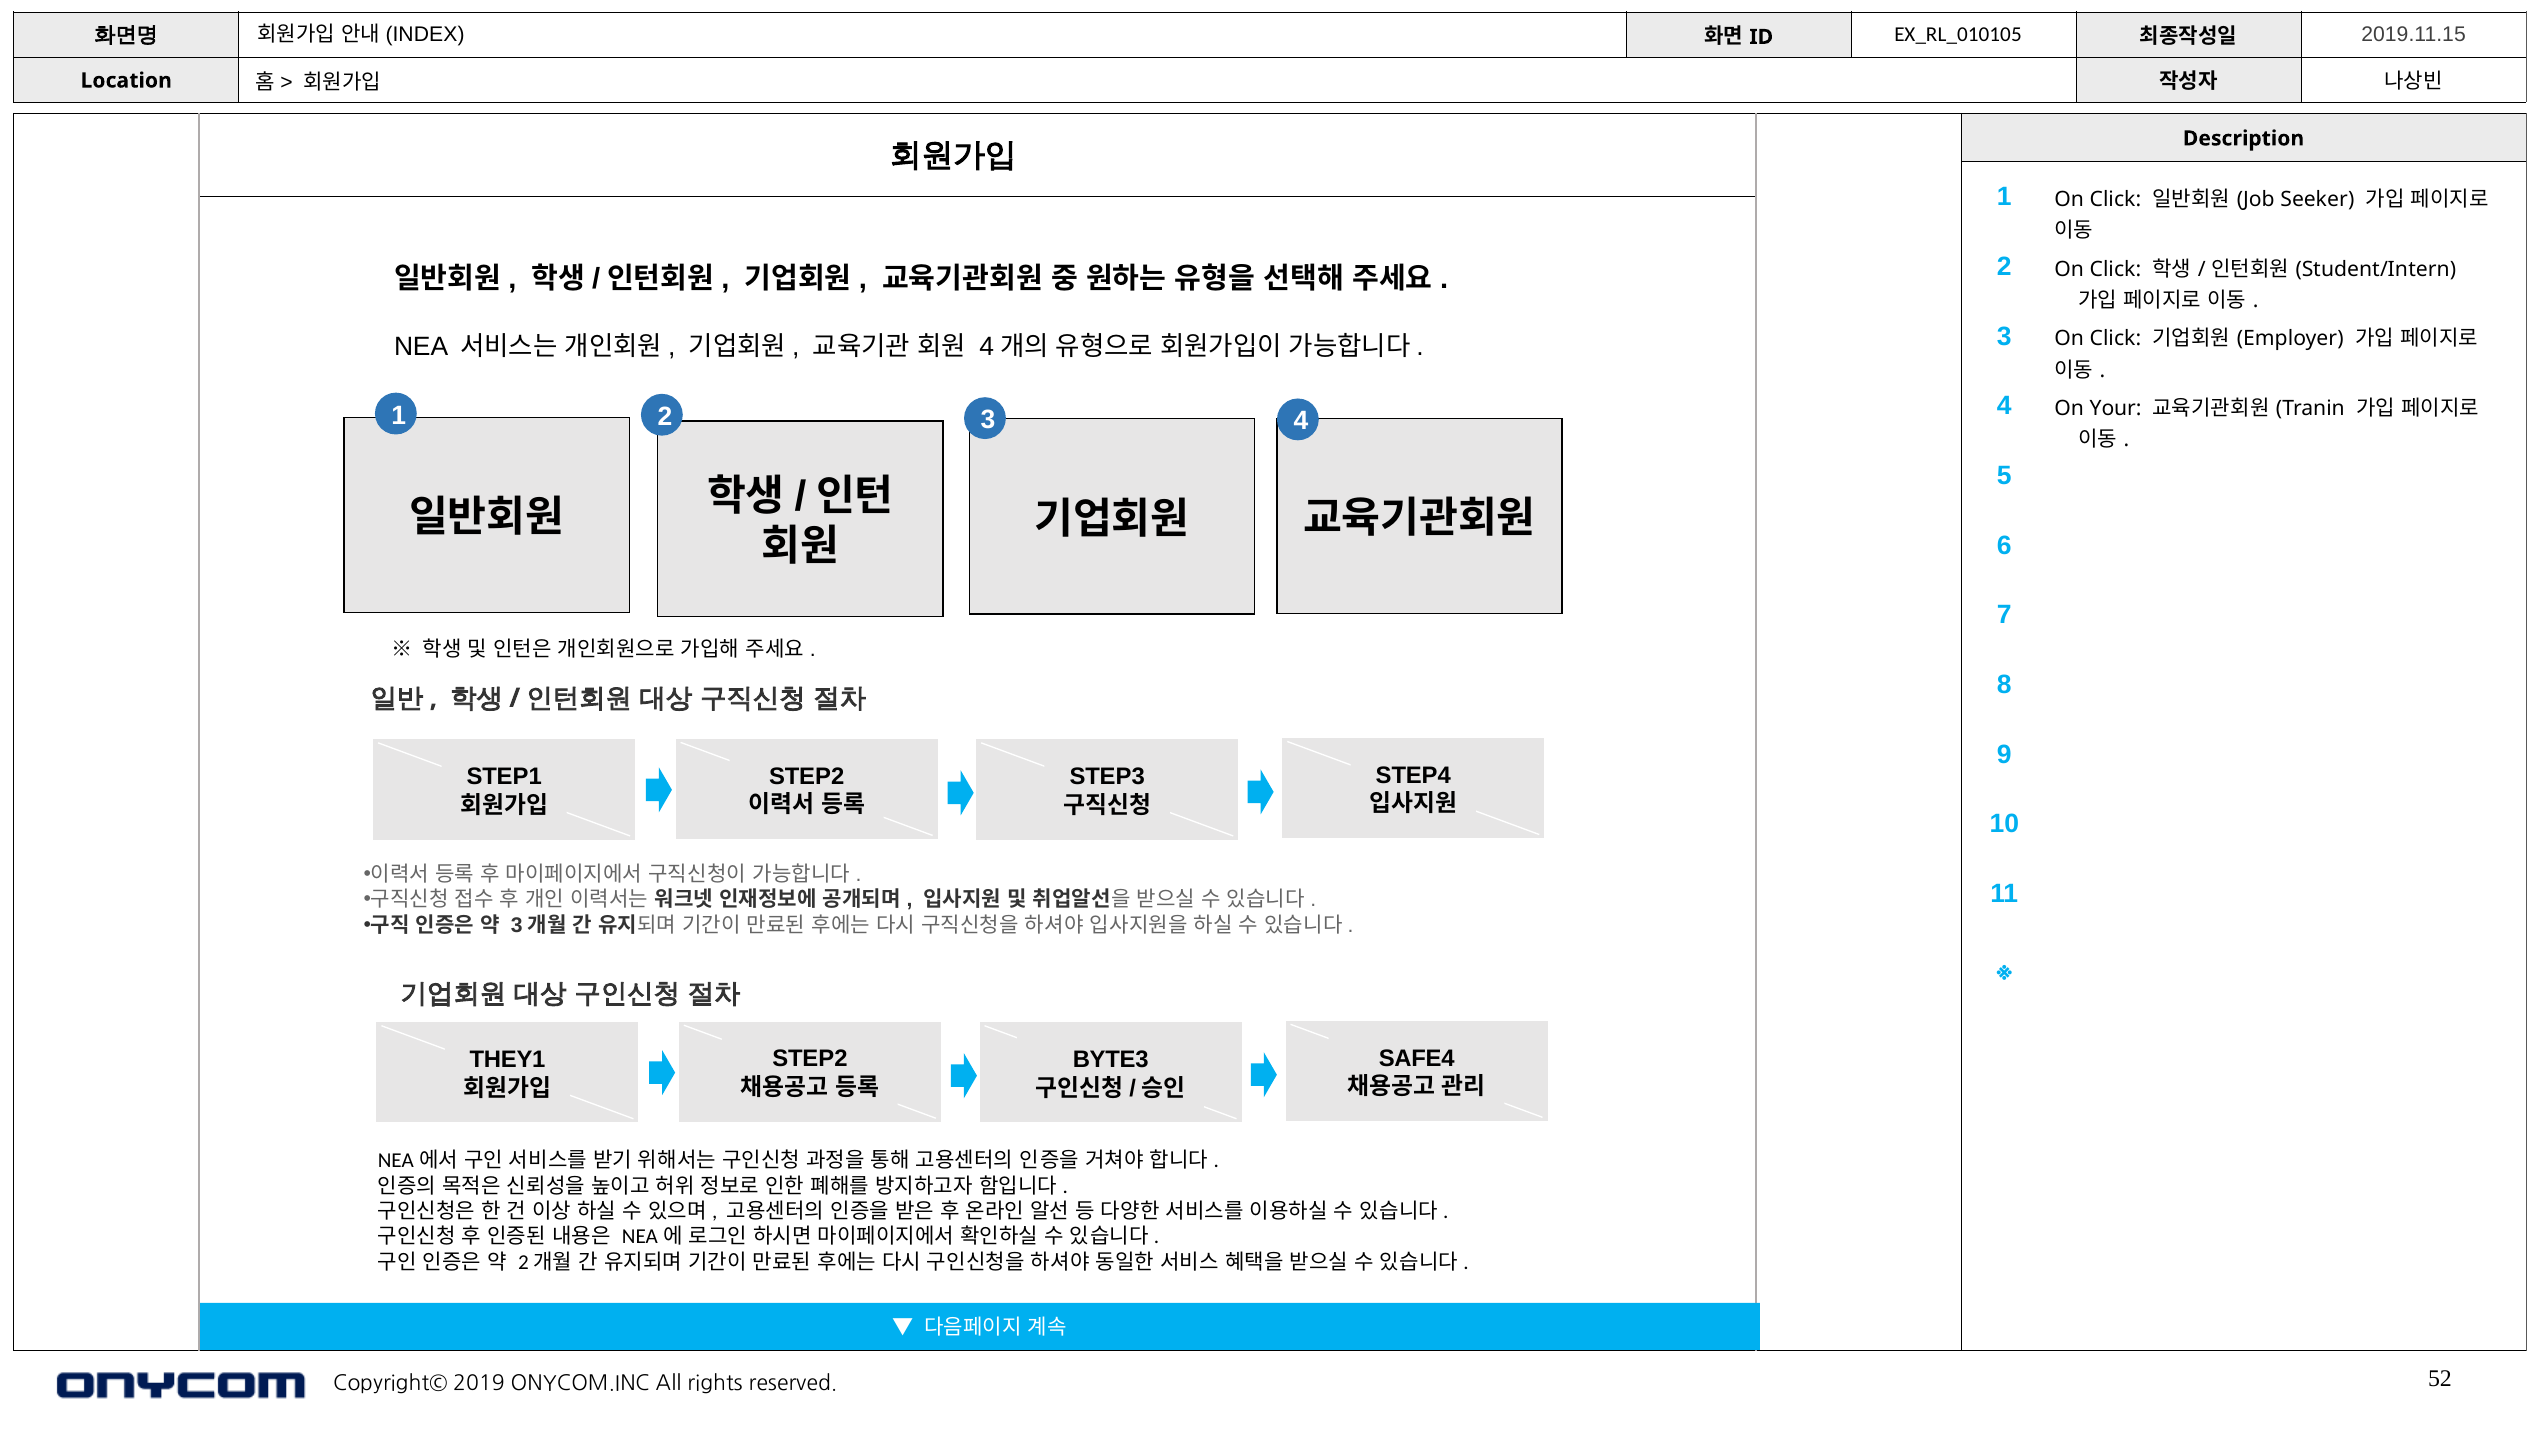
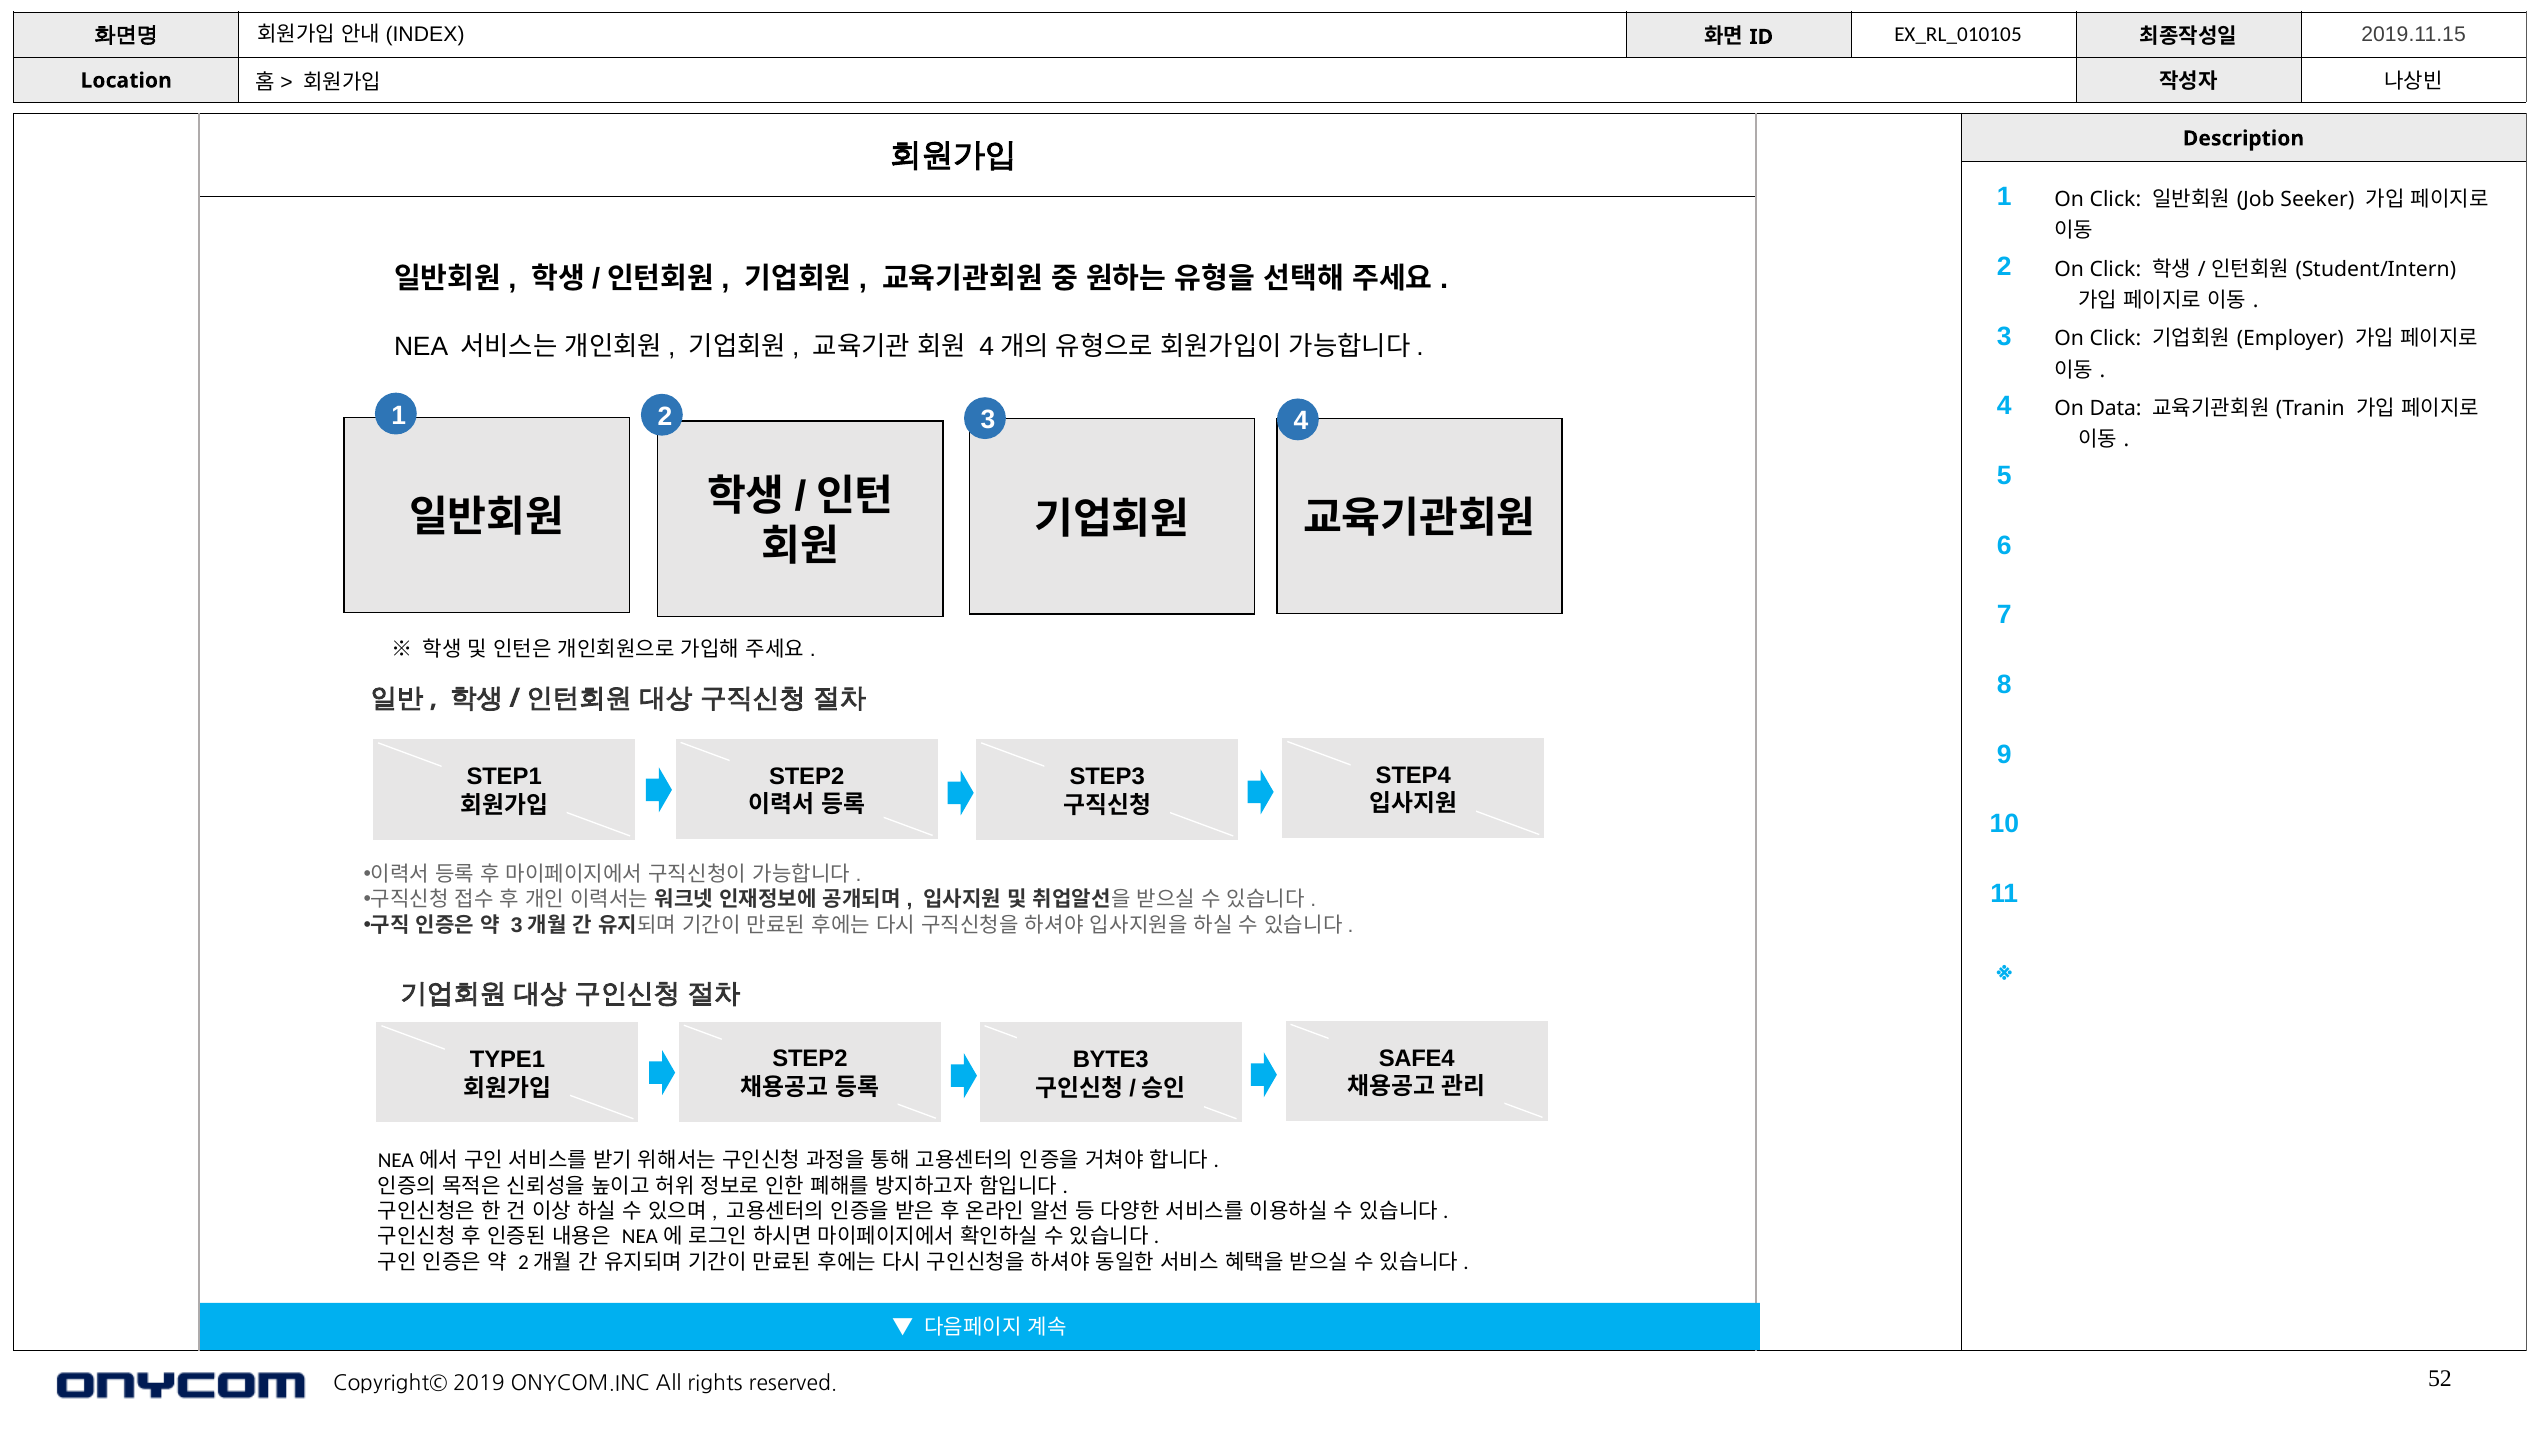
Your: Your -> Data (2116, 409)
THEY1: THEY1 -> TYPE1 (507, 1059)
